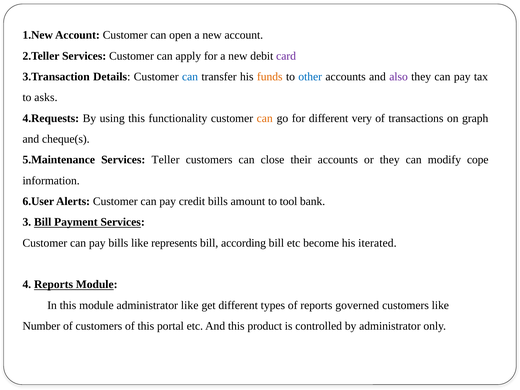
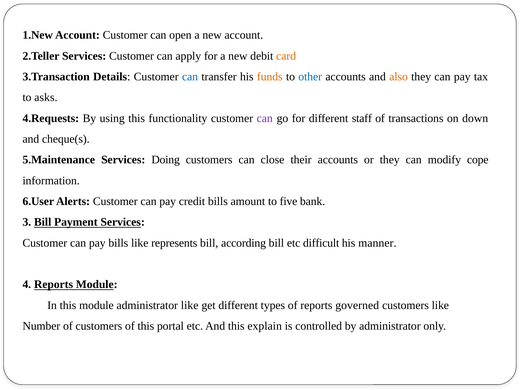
card colour: purple -> orange (286, 56)
also colour: purple -> orange (399, 77)
can colour: orange -> purple (265, 118)
very: very -> staff (362, 118)
graph: graph -> down (475, 118)
Teller: Teller -> Doing (166, 160)
tool: tool -> five (289, 201)
become: become -> difficult (321, 243)
iterated: iterated -> manner (377, 243)
product: product -> explain (265, 326)
